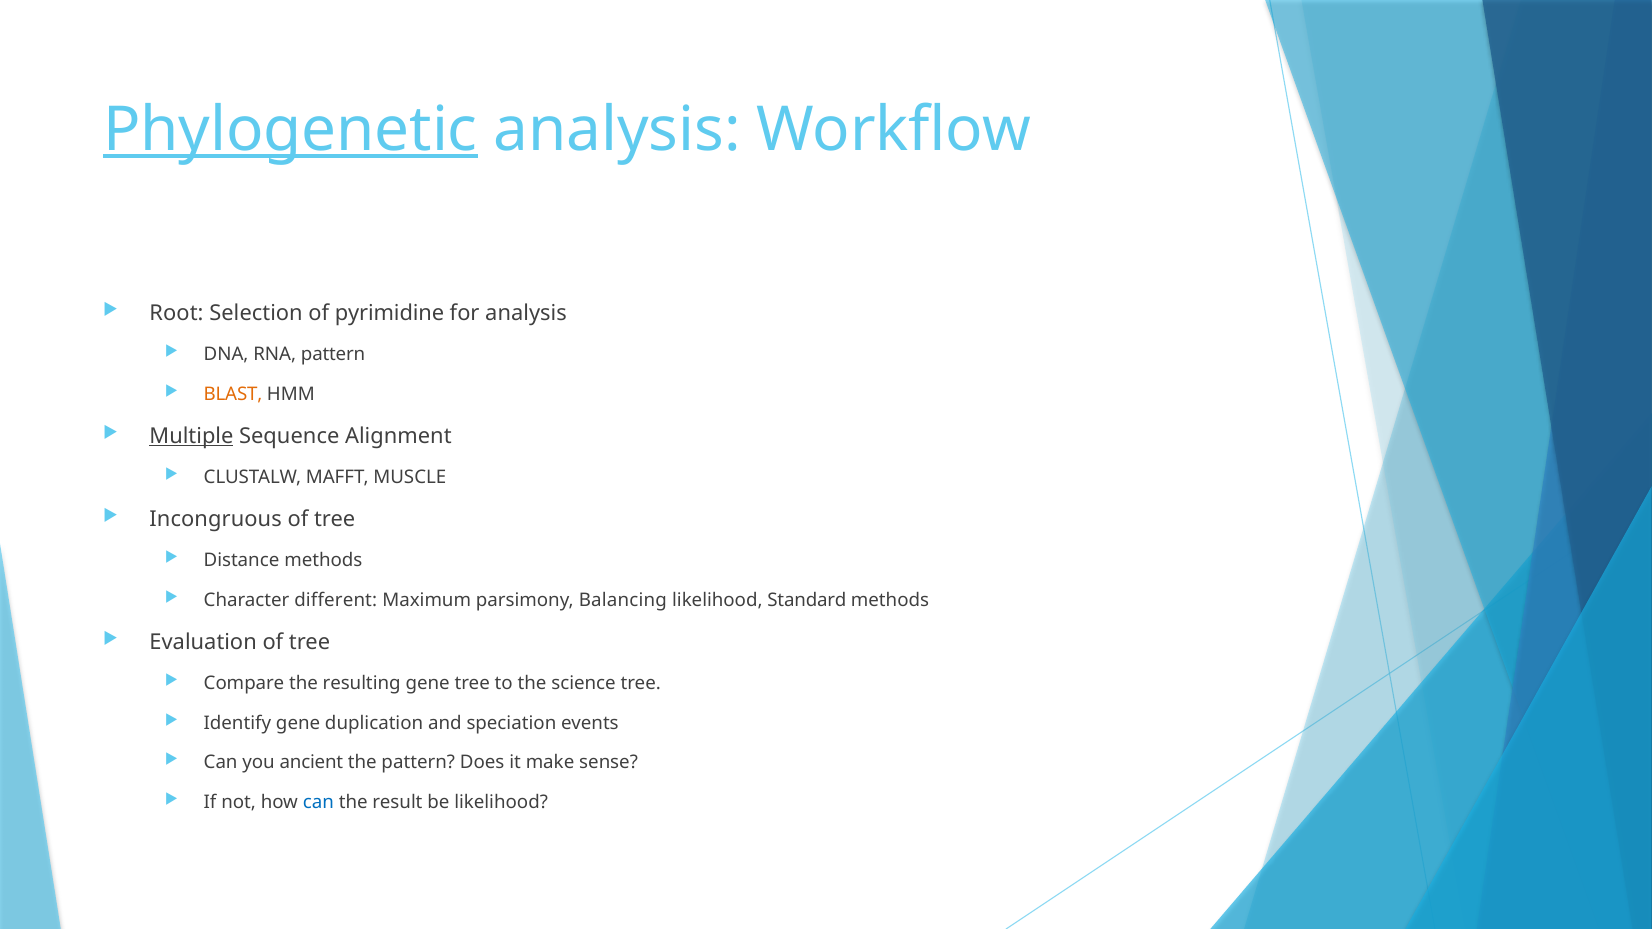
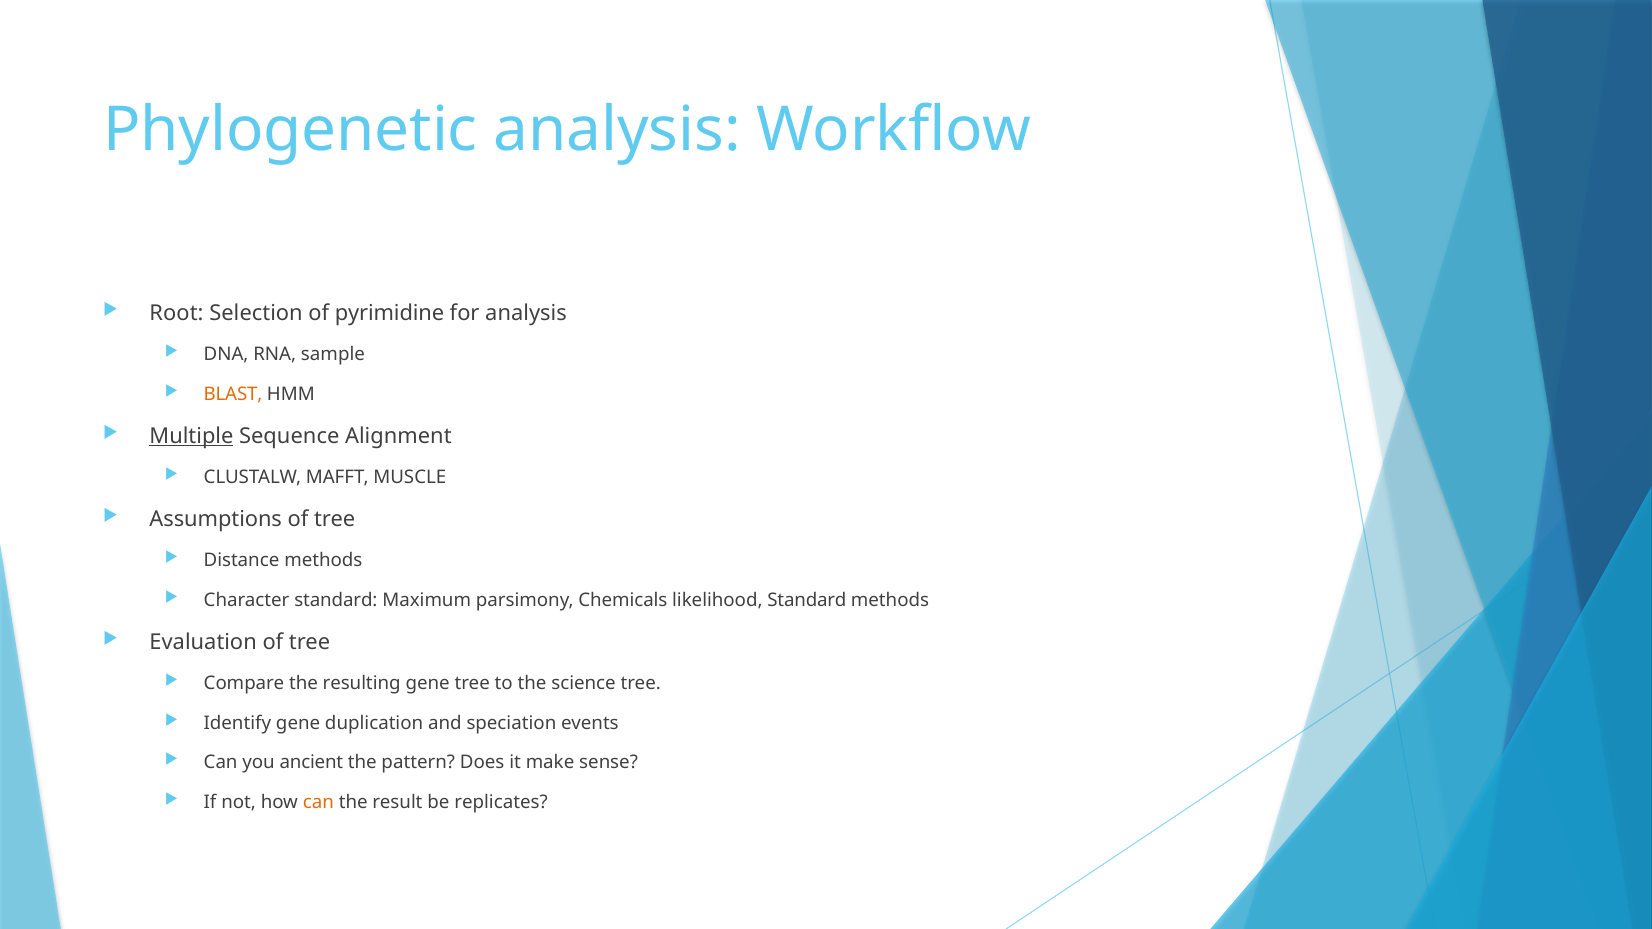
Phylogenetic underline: present -> none (290, 130)
RNA pattern: pattern -> sample (333, 354)
Incongruous: Incongruous -> Assumptions (216, 519)
Character different: different -> standard (336, 600)
Balancing: Balancing -> Chemicals (623, 600)
can colour: blue -> orange (318, 803)
be likelihood: likelihood -> replicates (501, 803)
